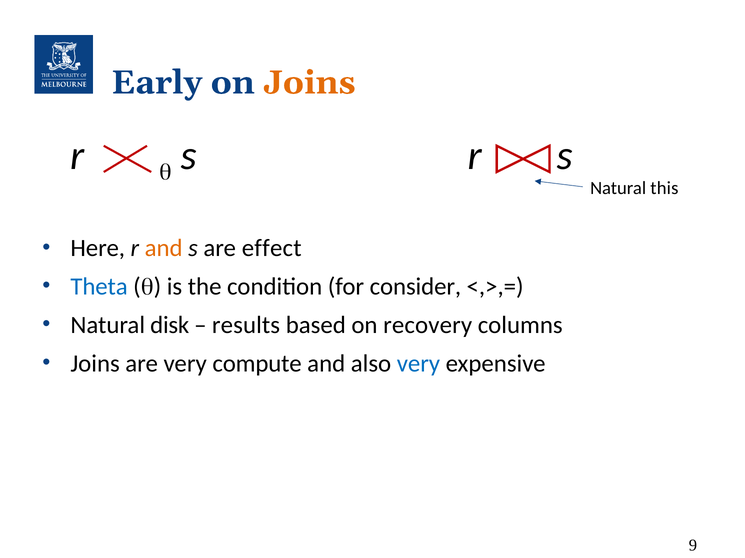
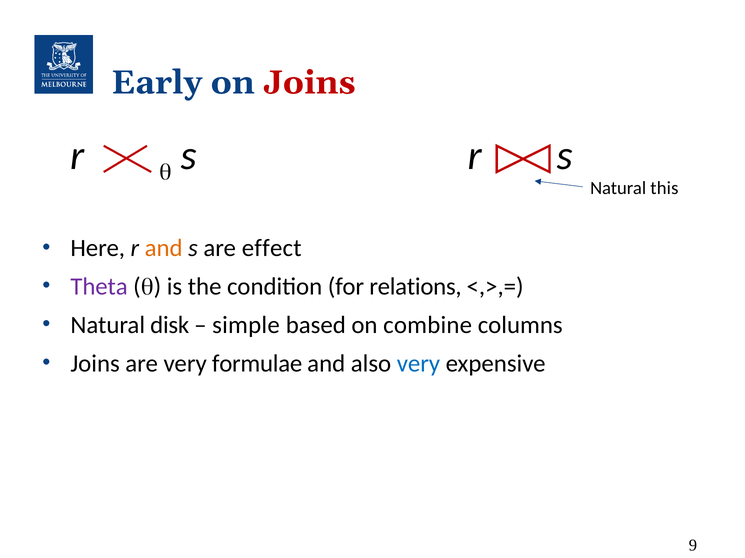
Joins colour: orange -> red (309, 83)
Theta colour: blue -> purple (99, 287)
consider: consider -> relations (415, 287)
results: results -> simple (246, 325)
recovery: recovery -> combine (428, 325)
compute: compute -> formulae (257, 364)
